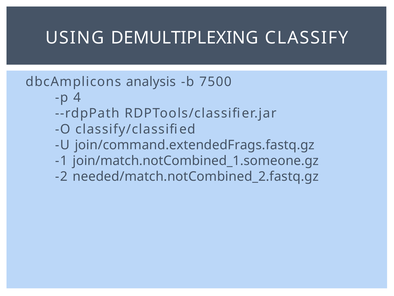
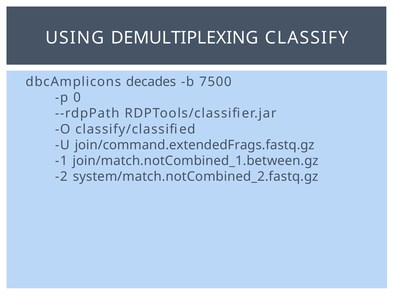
analysis: analysis -> decades (151, 82)
4: 4 -> 0 (77, 97)
join/match.notCombined_1.someone.gz: join/match.notCombined_1.someone.gz -> join/match.notCombined_1.between.gz (196, 160)
needed/match.notCombined_2.fastq.gz: needed/match.notCombined_2.fastq.gz -> system/match.notCombined_2.fastq.gz (196, 176)
